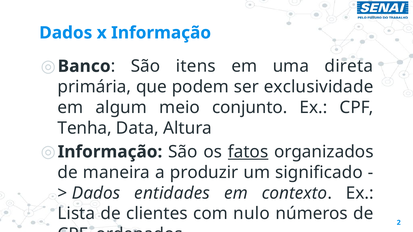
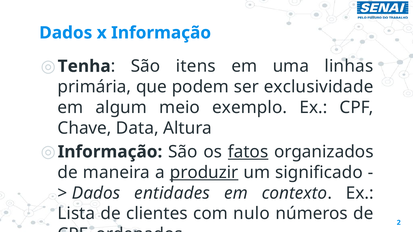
Banco: Banco -> Tenha (84, 66)
direta: direta -> linhas (349, 66)
conjunto: conjunto -> exemplo (250, 108)
Tenha: Tenha -> Chave (85, 128)
produzir underline: none -> present (204, 173)
